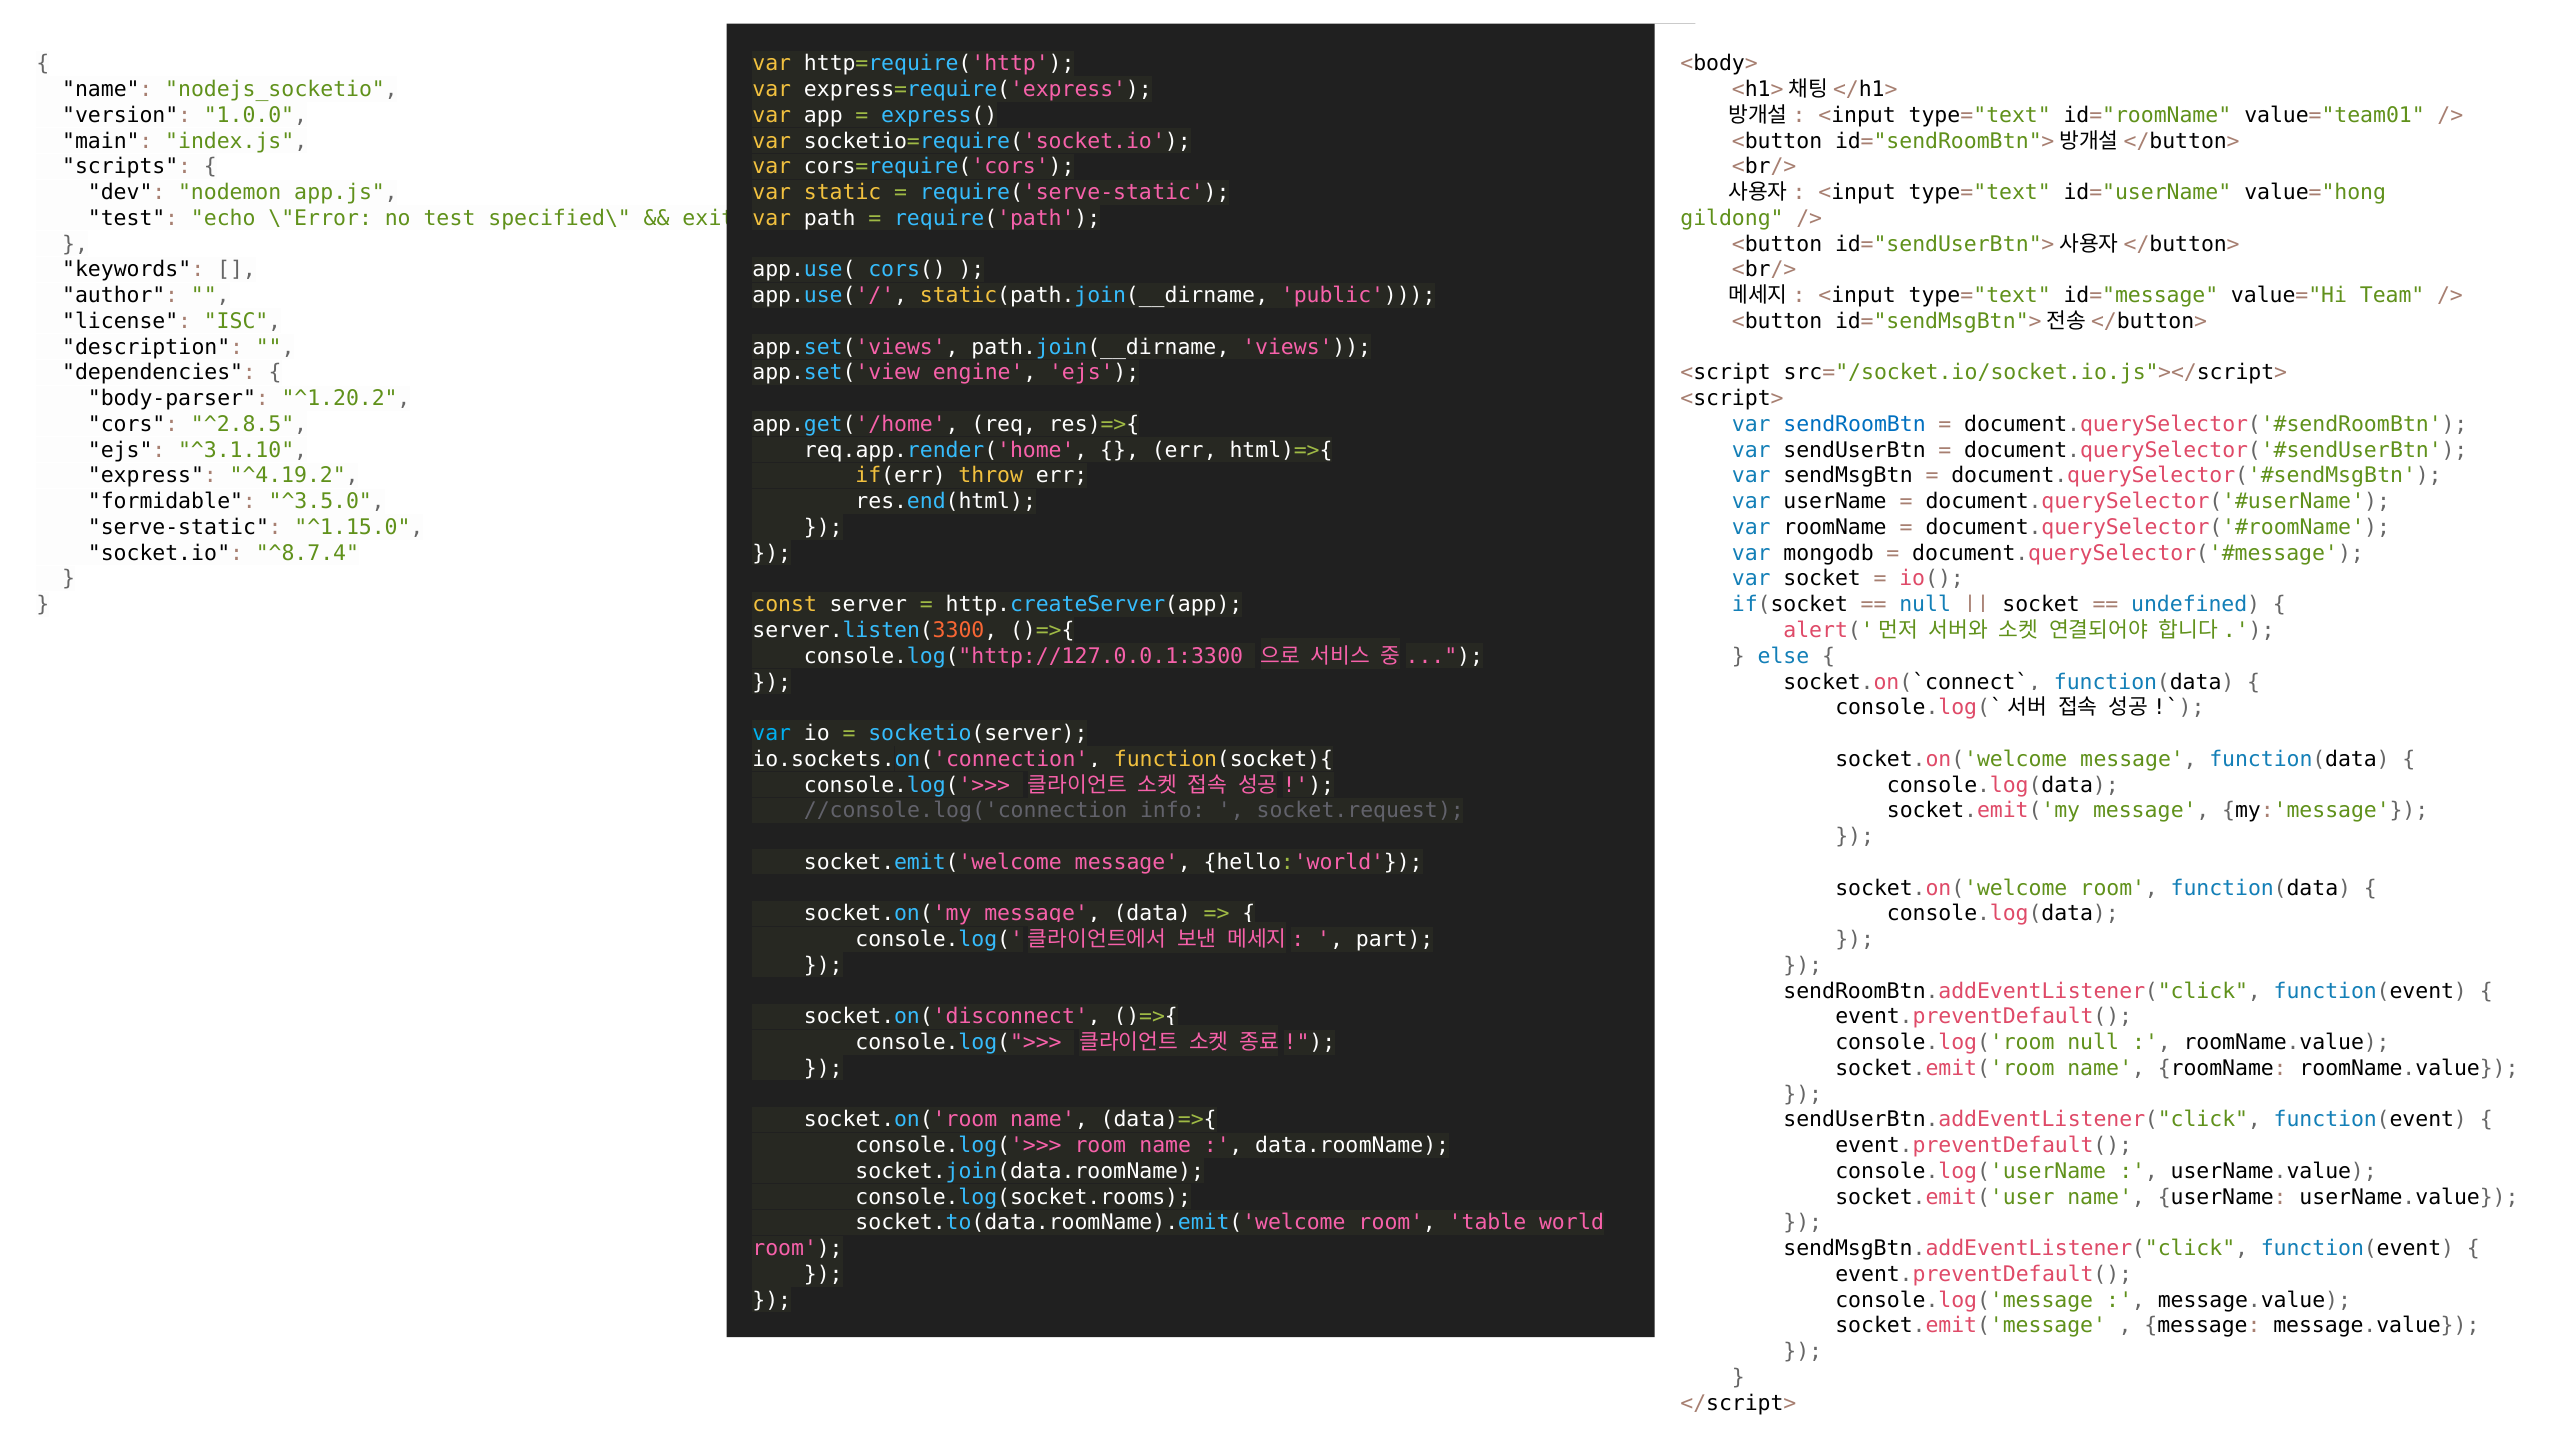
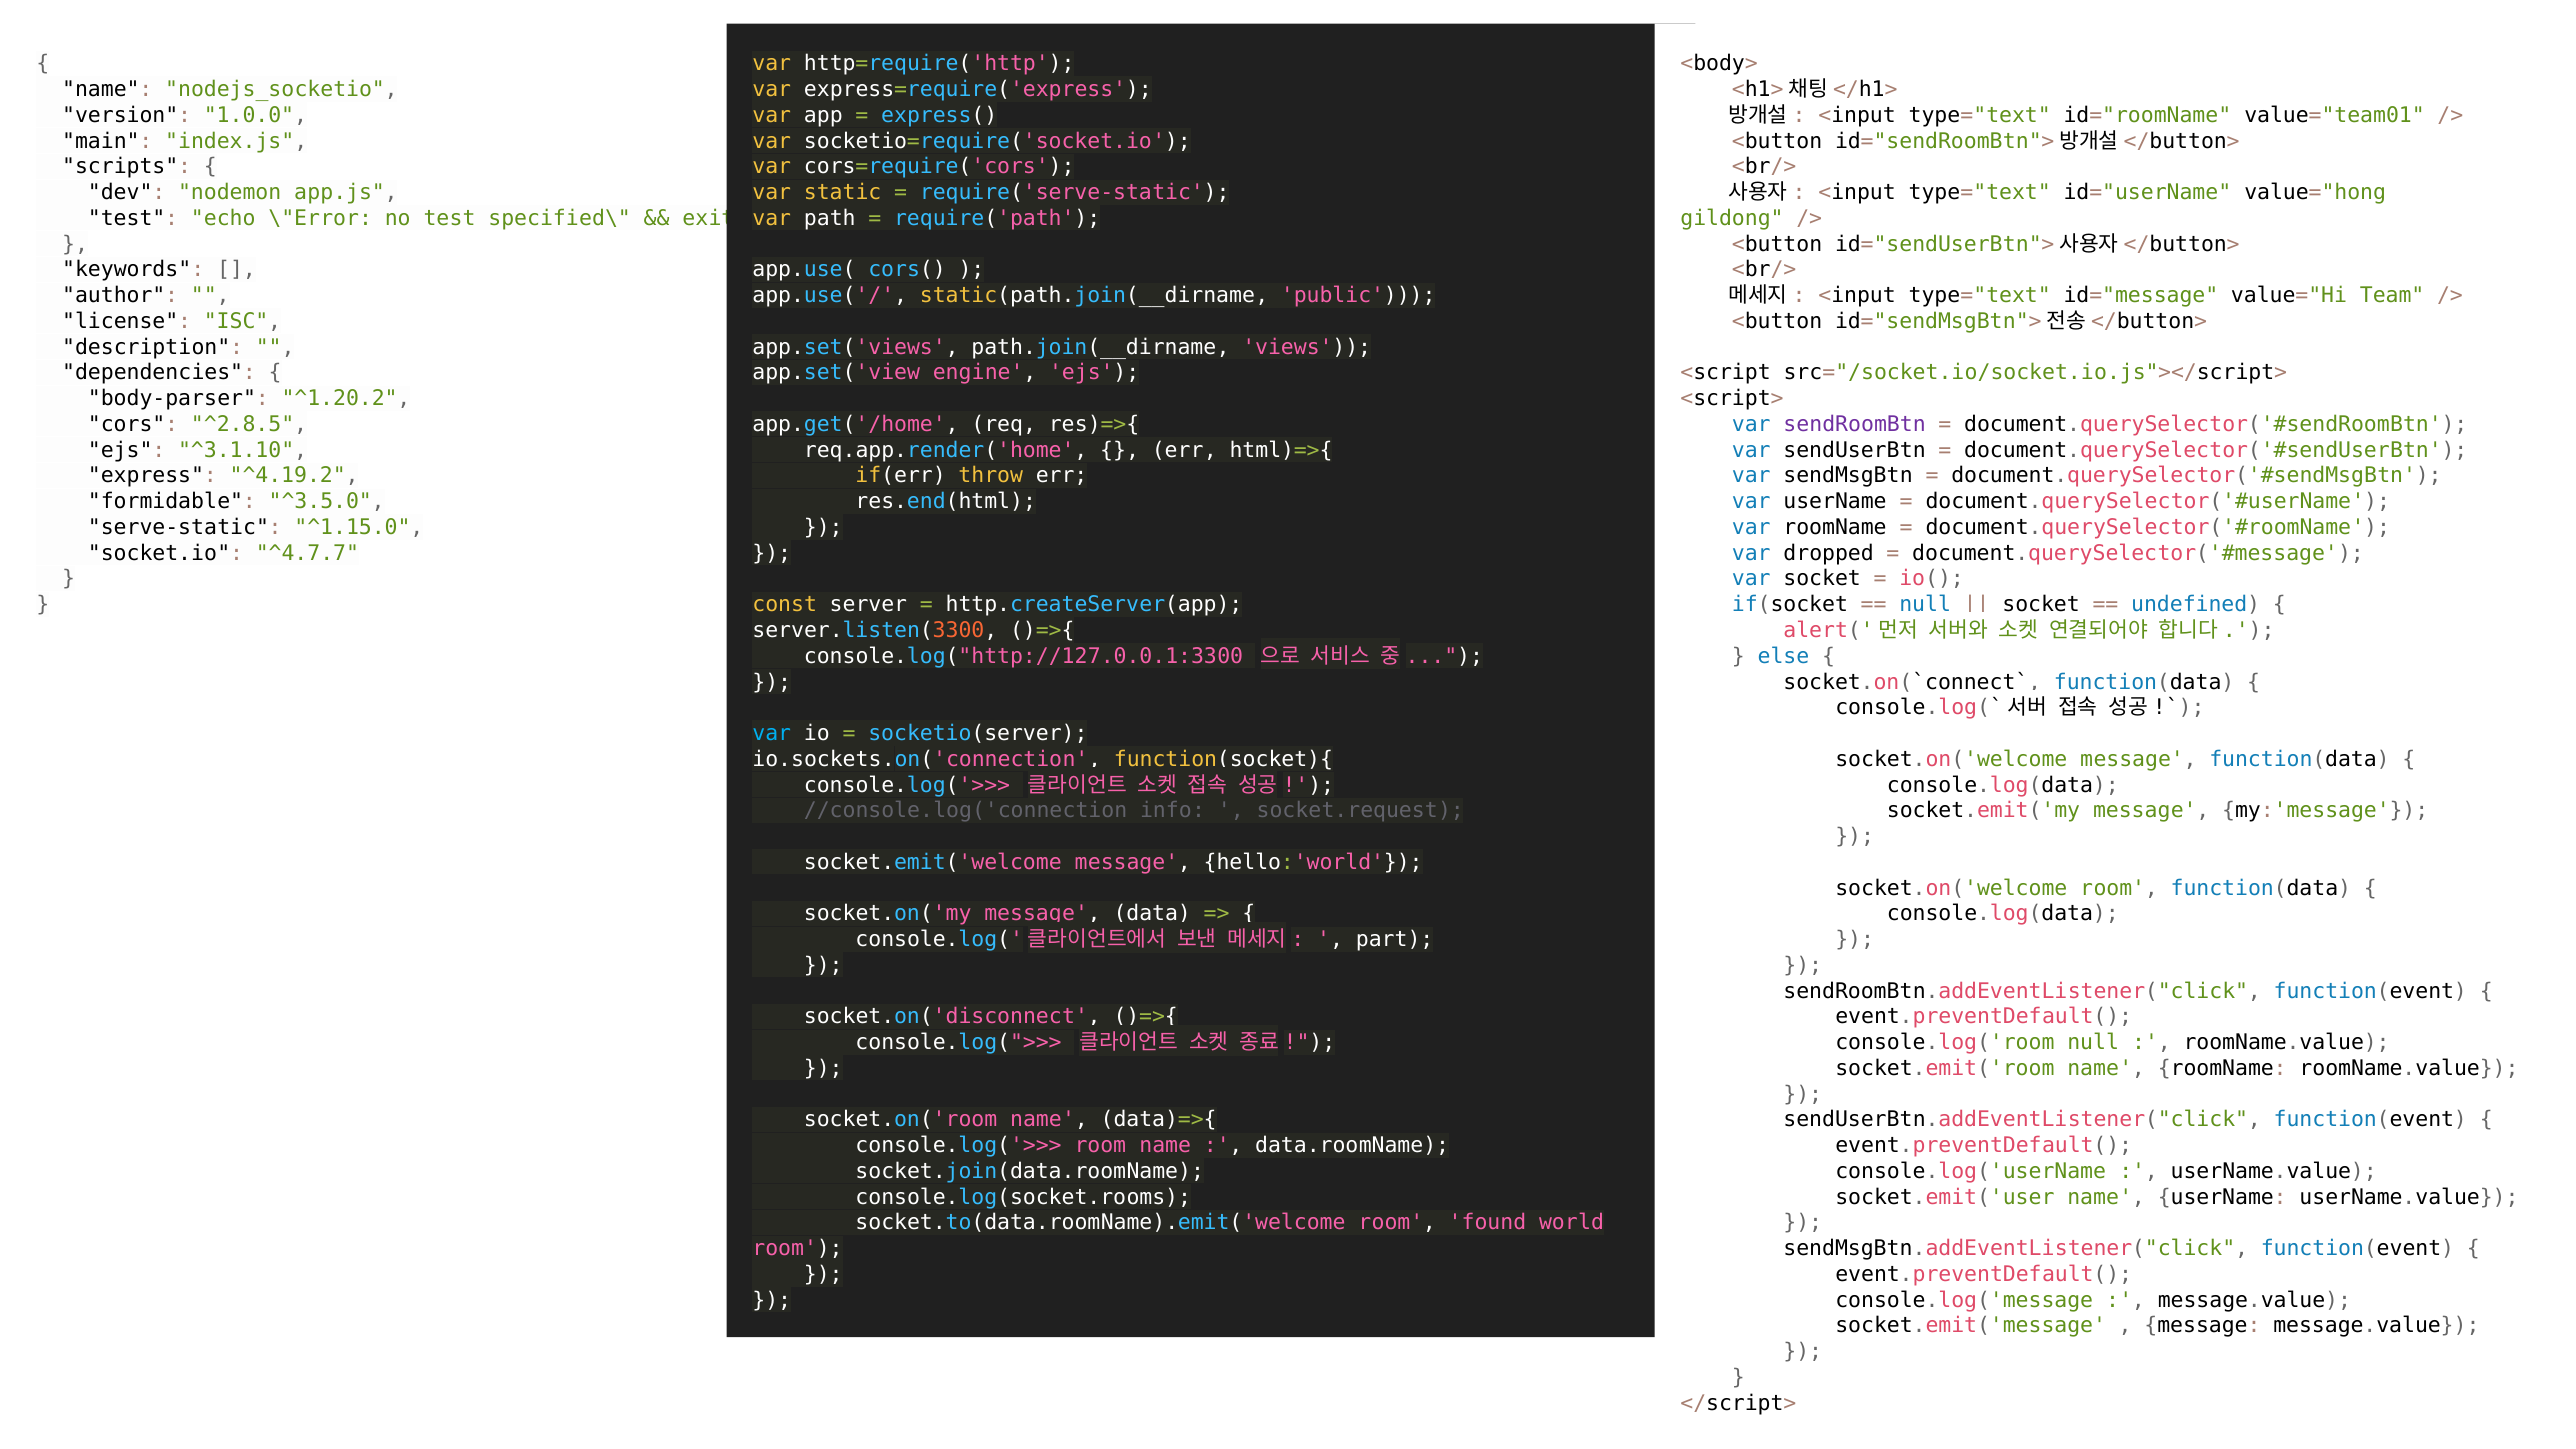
sendRoomBtn colour: blue -> purple (1855, 424)
^8.7.4: ^8.7.4 -> ^4.7.7 (307, 553)
mongodb: mongodb -> dropped (1829, 553)
table: table -> found (1487, 1223)
